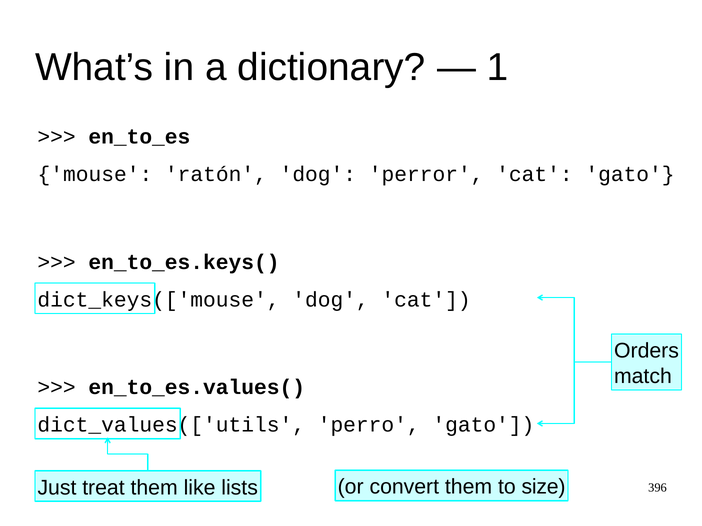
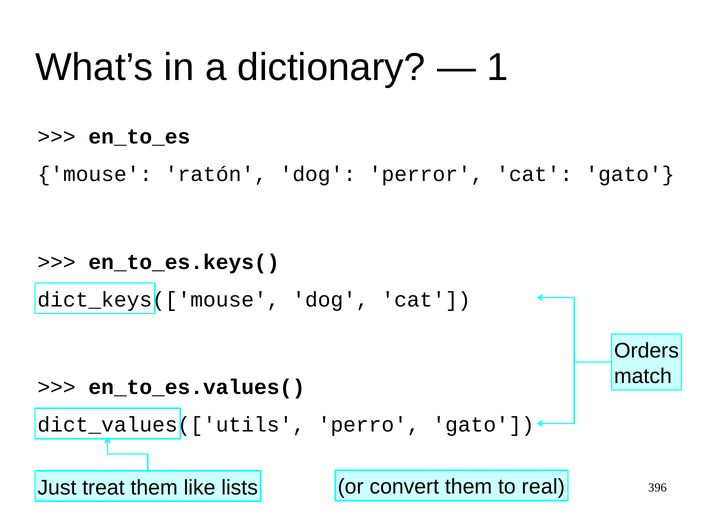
size: size -> real (543, 487)
